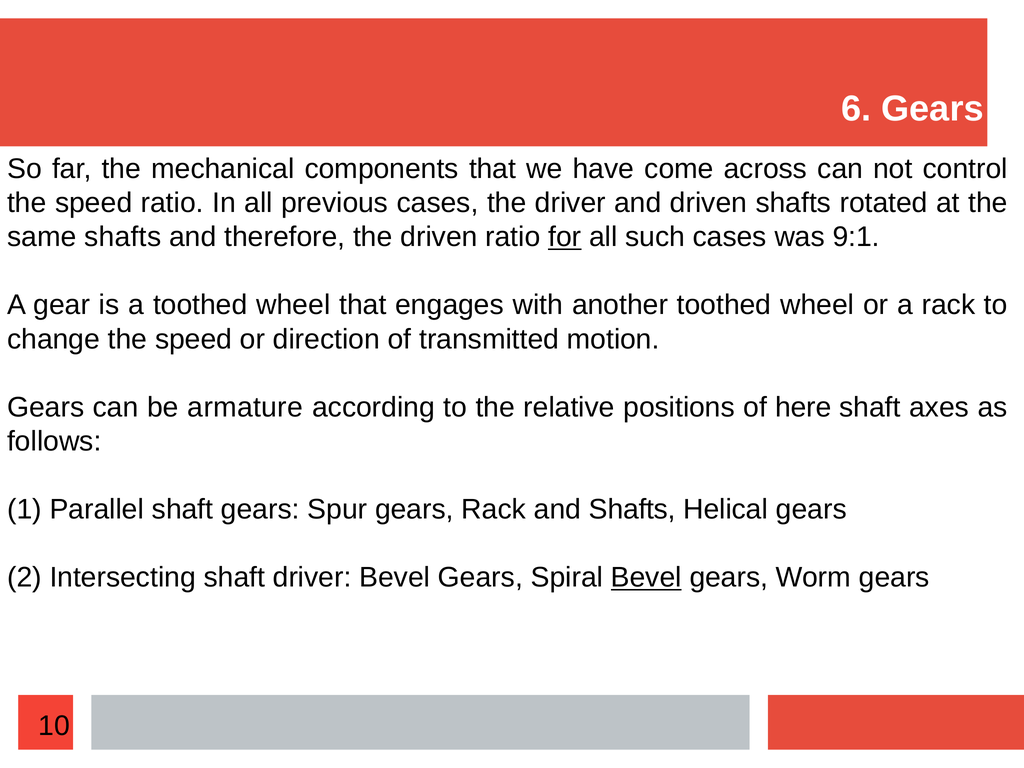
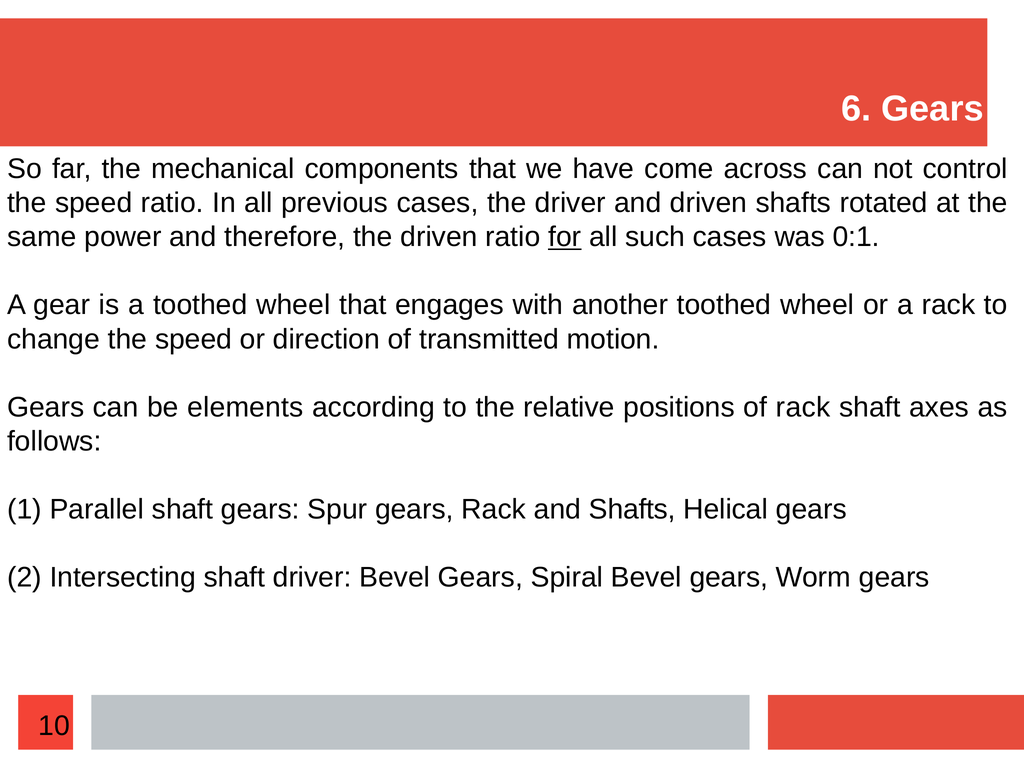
same shafts: shafts -> power (123, 237)
9:1: 9:1 -> 0:1 (856, 237)
armature: armature -> elements (245, 407)
of here: here -> rack (803, 407)
Bevel underline: present -> none (646, 577)
